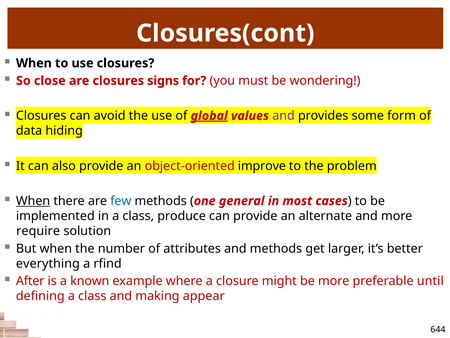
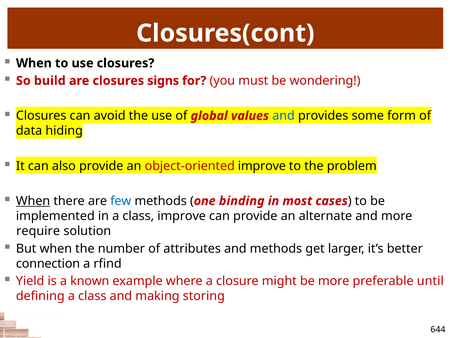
close: close -> build (50, 81)
global underline: present -> none (209, 116)
and colour: purple -> blue (284, 116)
general: general -> binding (242, 201)
class produce: produce -> improve (182, 216)
everything: everything -> connection (48, 263)
After: After -> Yield (30, 281)
appear: appear -> storing (204, 296)
